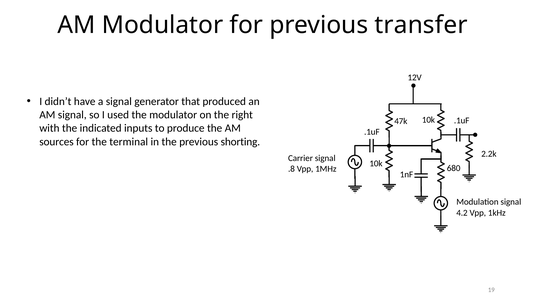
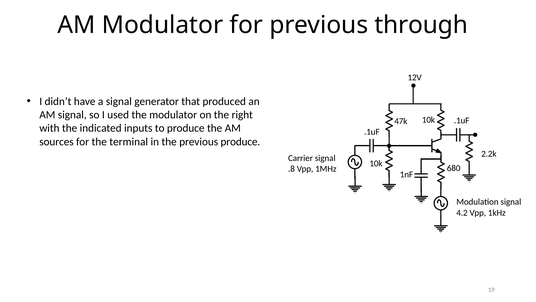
transfer: transfer -> through (421, 25)
previous shorting: shorting -> produce (240, 141)
